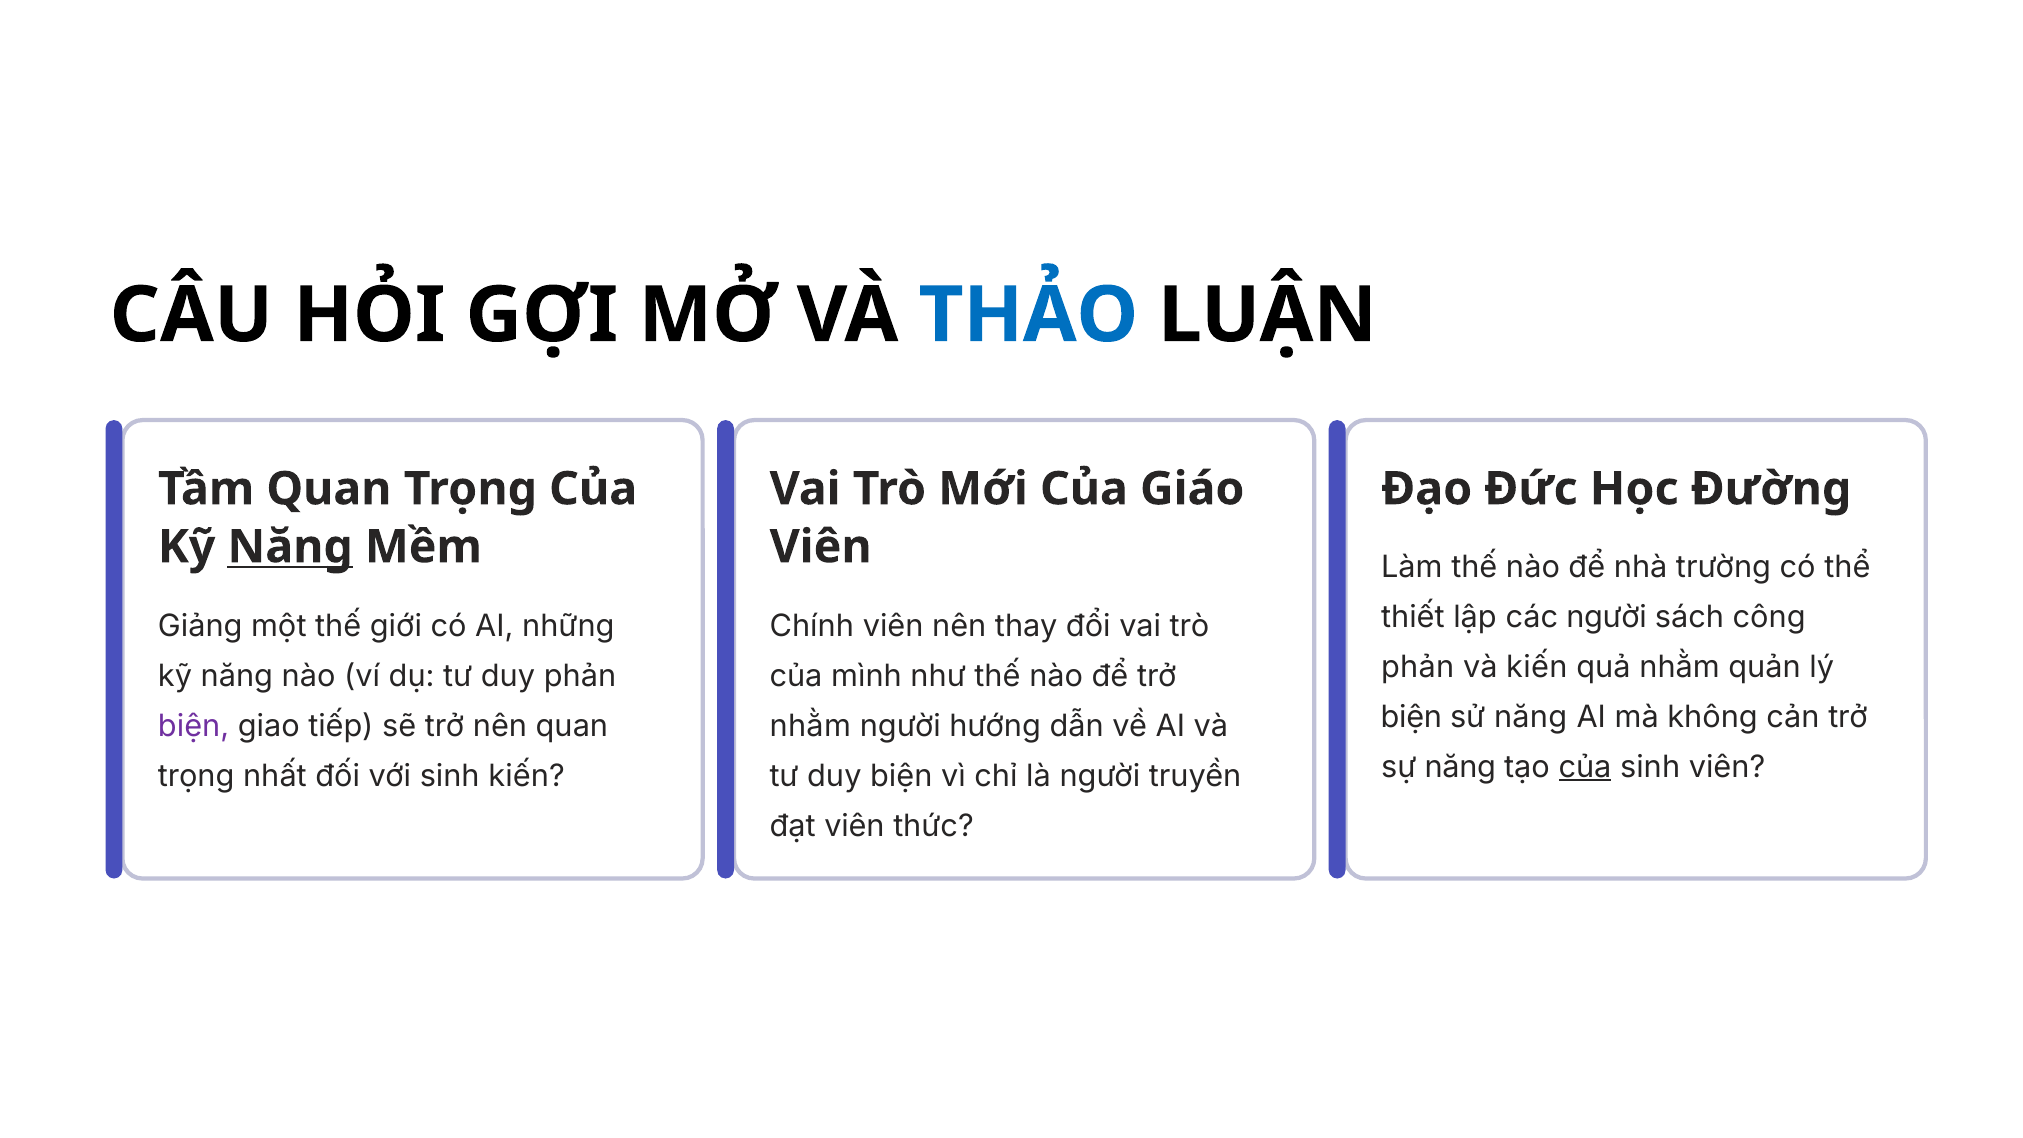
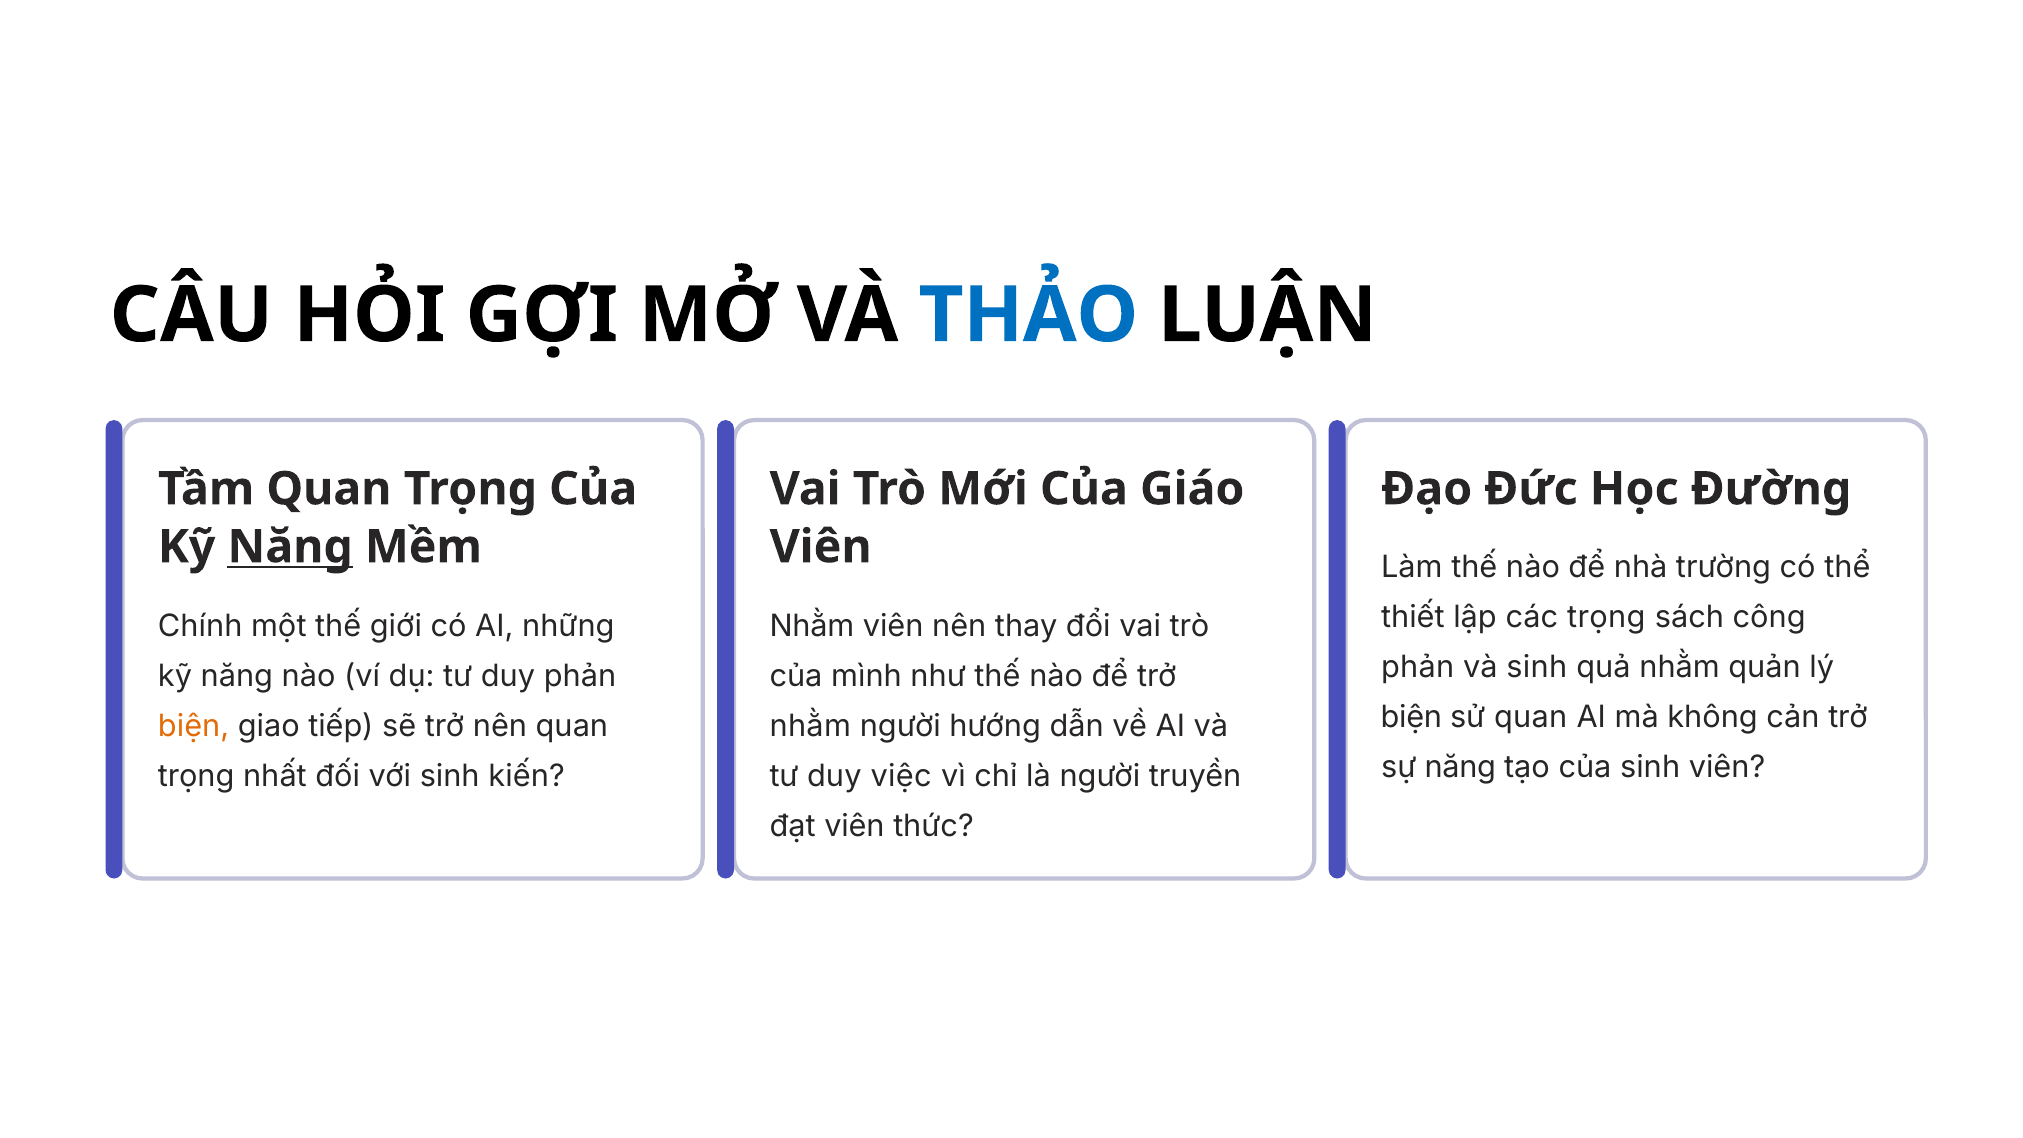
các người: người -> trọng (1606, 617)
Giảng: Giảng -> Chính (200, 626)
Chính: Chính -> Nhằm (812, 626)
và kiến: kiến -> sinh (1537, 667)
sử năng: năng -> quan (1531, 717)
biện colour: purple -> orange (194, 726)
của underline: present -> none (1585, 767)
duy biện: biện -> việc (901, 776)
